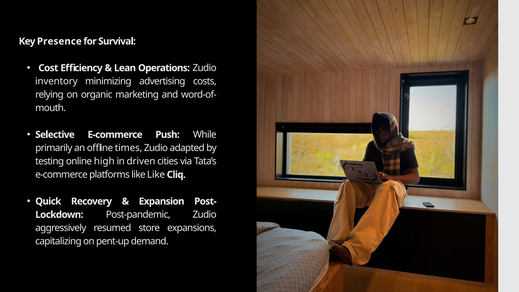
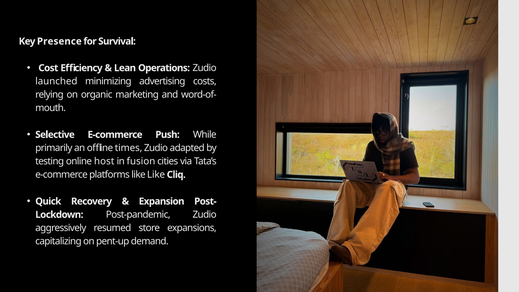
inventory: inventory -> launched (56, 81)
high: high -> host (104, 161)
driven: driven -> fusion (141, 161)
